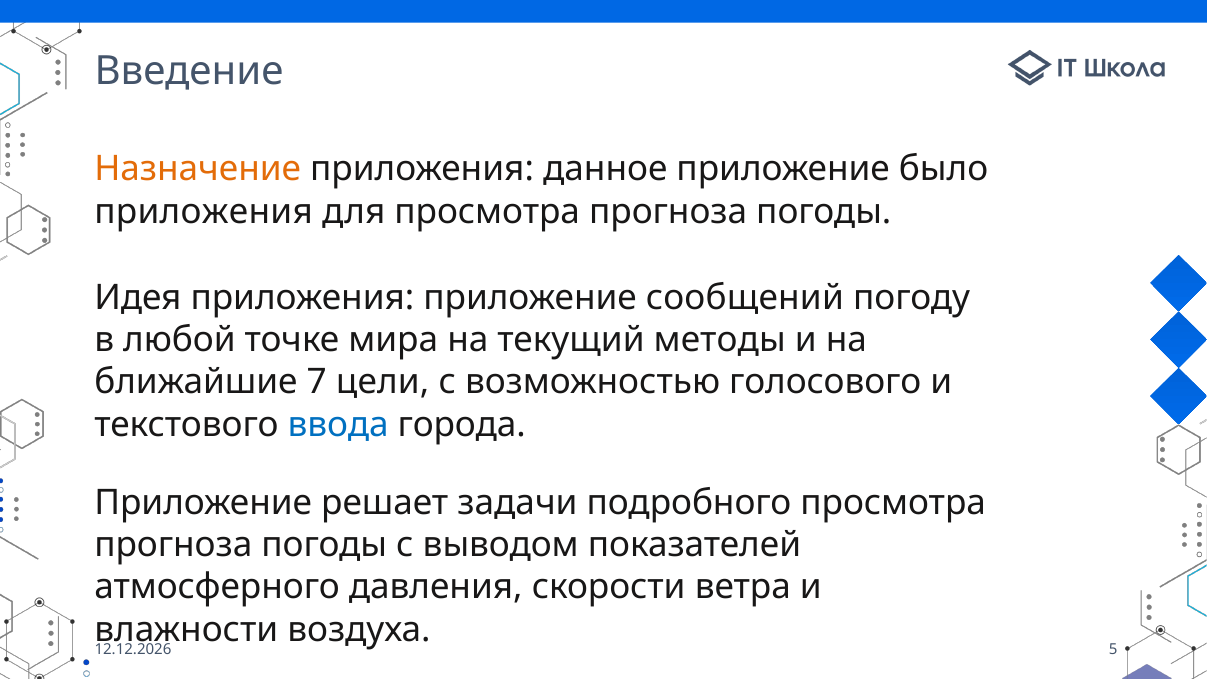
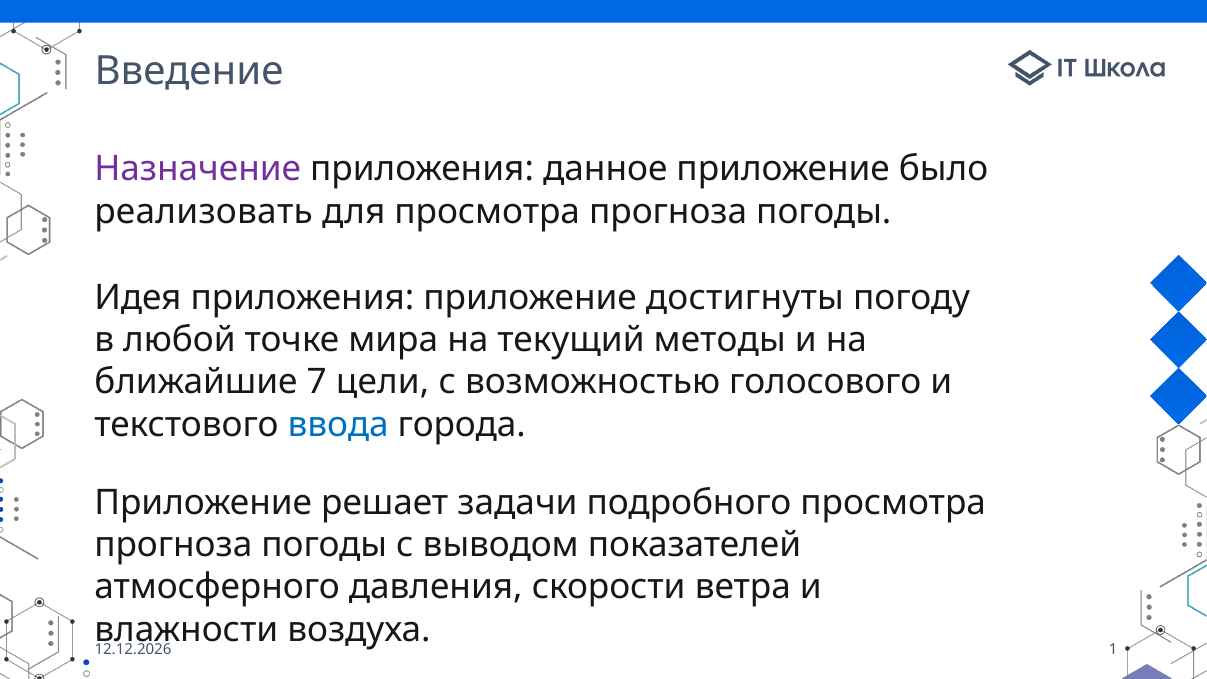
Назначение colour: orange -> purple (198, 169)
приложения: приложения -> реализовать (204, 211)
сообщений: сообщений -> достигнуты (745, 298)
5: 5 -> 1 (1113, 650)
